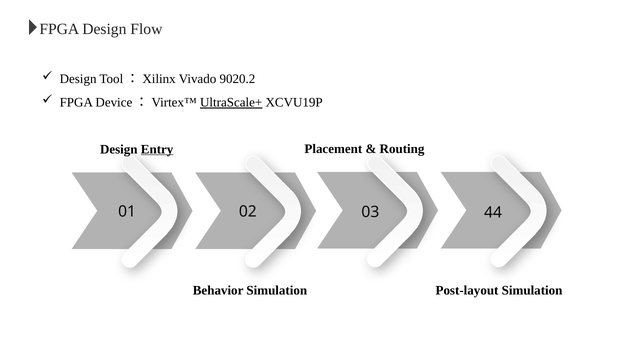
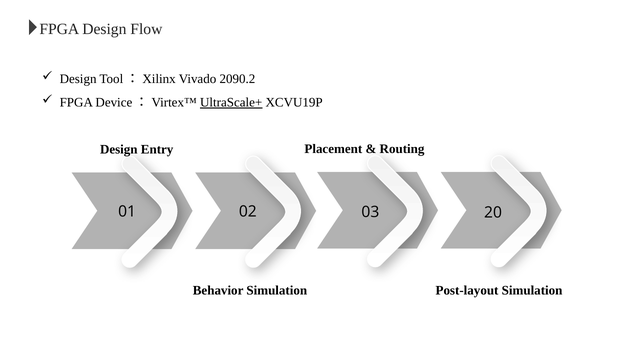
9020.2: 9020.2 -> 2090.2 (237, 79)
Entry underline: present -> none (157, 149)
44: 44 -> 20 (493, 213)
